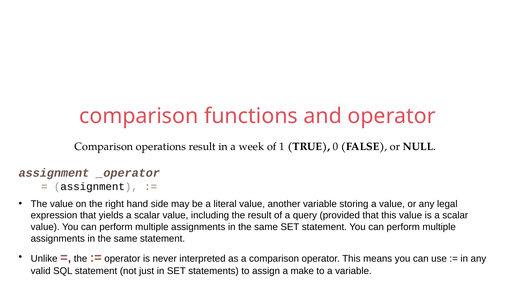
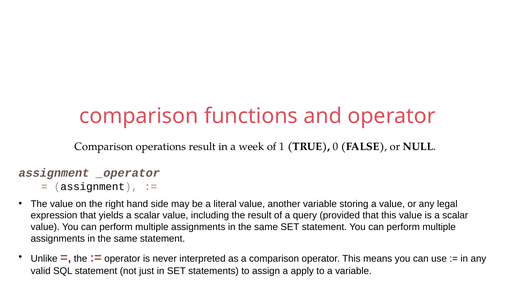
make: make -> apply (302, 271)
